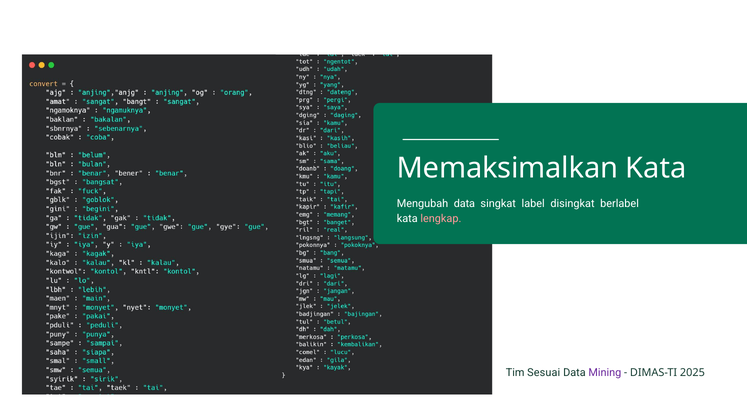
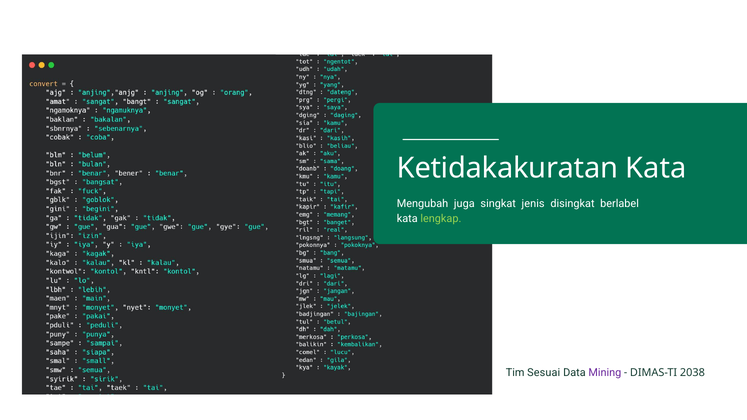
Memaksimalkan: Memaksimalkan -> Ketidakakuratan (507, 168)
Mengubah data: data -> juga (464, 204)
label: label -> jenis (533, 204)
lengkap colour: pink -> light green (441, 219)
2025: 2025 -> 2038 (692, 373)
